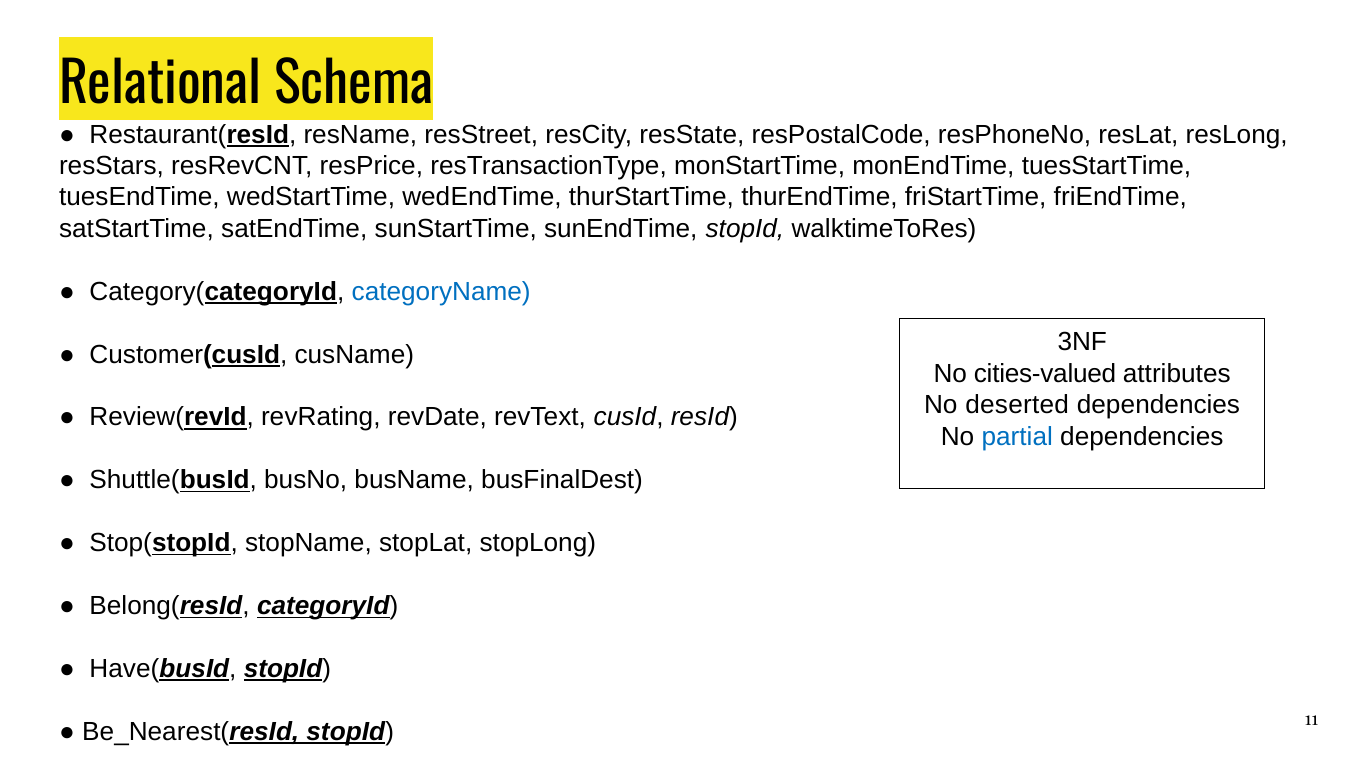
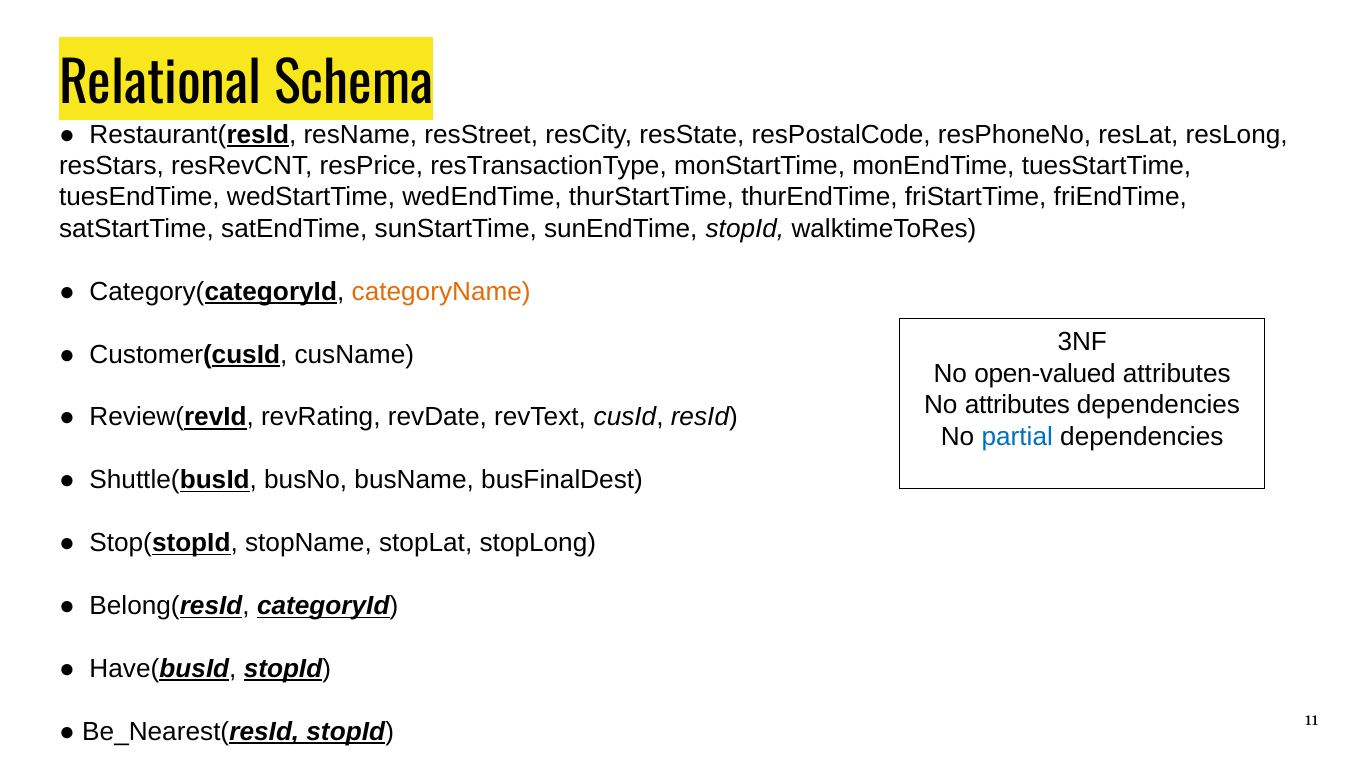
categoryName colour: blue -> orange (441, 292)
cities-valued: cities-valued -> open-valued (1045, 374)
No deserted: deserted -> attributes (1017, 405)
